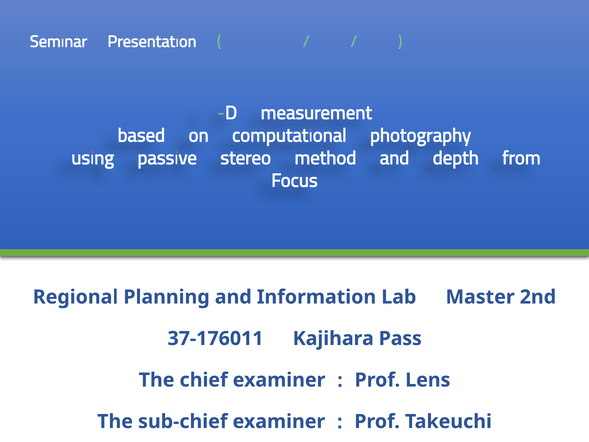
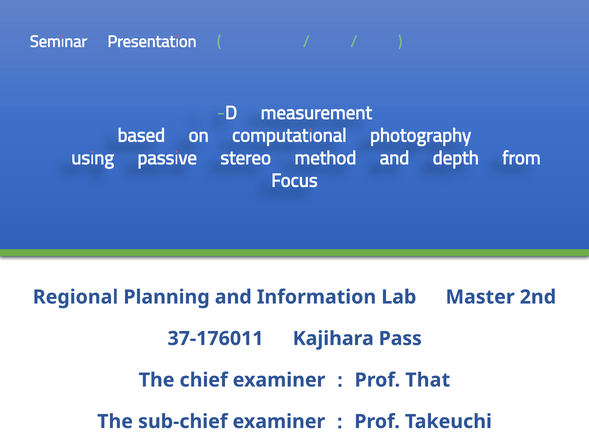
Lens: Lens -> That (428, 380)
